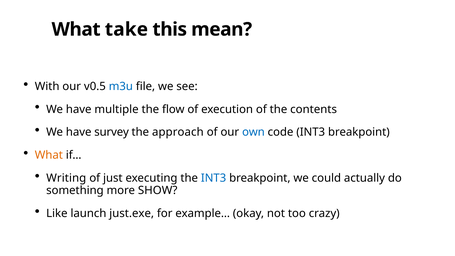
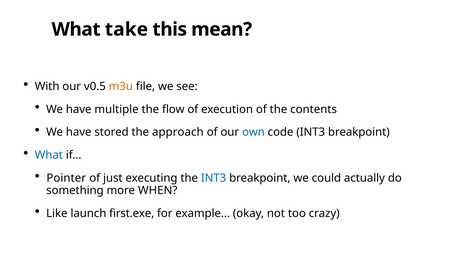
m3u colour: blue -> orange (121, 86)
survey: survey -> stored (112, 132)
What colour: orange -> blue (49, 155)
Writing: Writing -> Pointer (66, 178)
SHOW: SHOW -> WHEN (158, 190)
just.exe: just.exe -> first.exe (132, 213)
